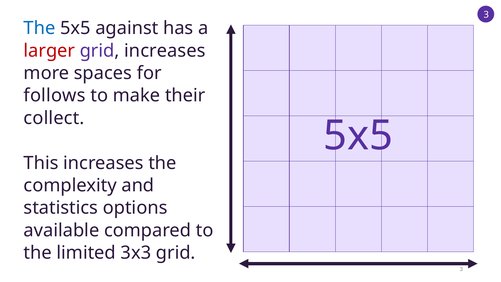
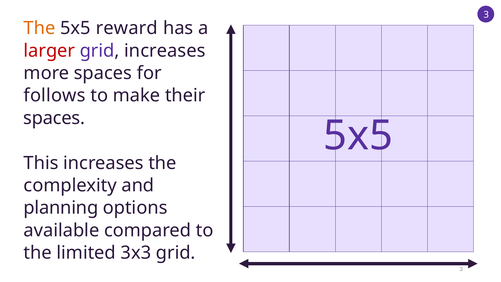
The colour: blue -> orange (39, 28)
against: against -> reward (127, 28)
collect: collect -> spaces (54, 118)
statistics: statistics -> planning (61, 208)
